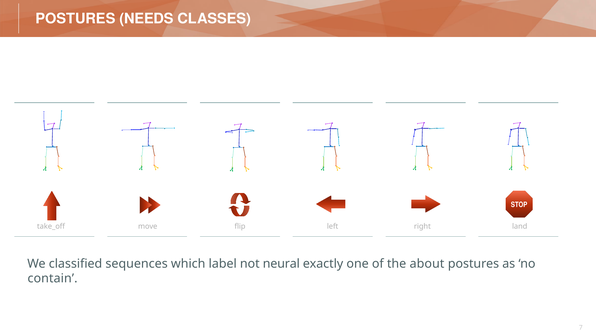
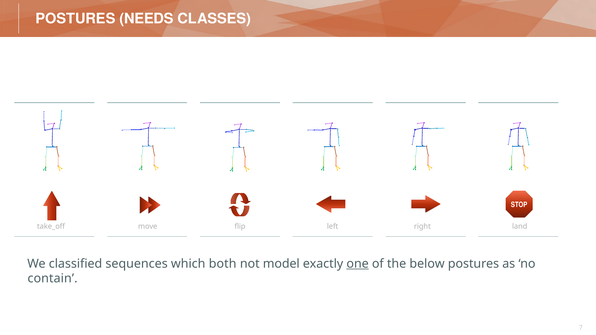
label: label -> both (223, 264)
neural: neural -> model (281, 264)
one underline: none -> present (358, 264)
about: about -> below (427, 264)
